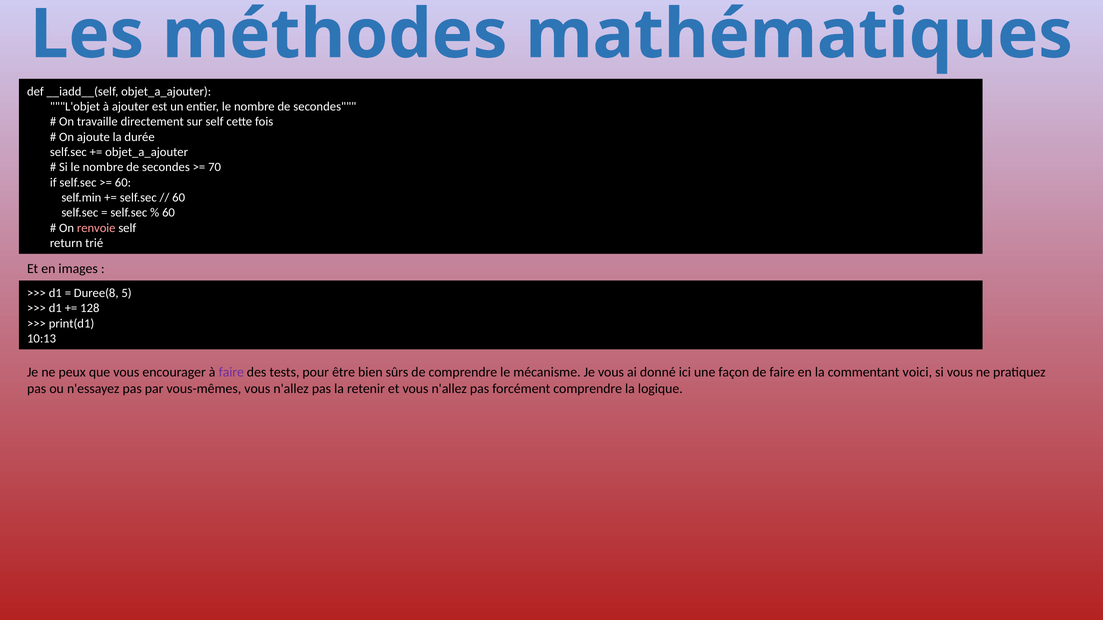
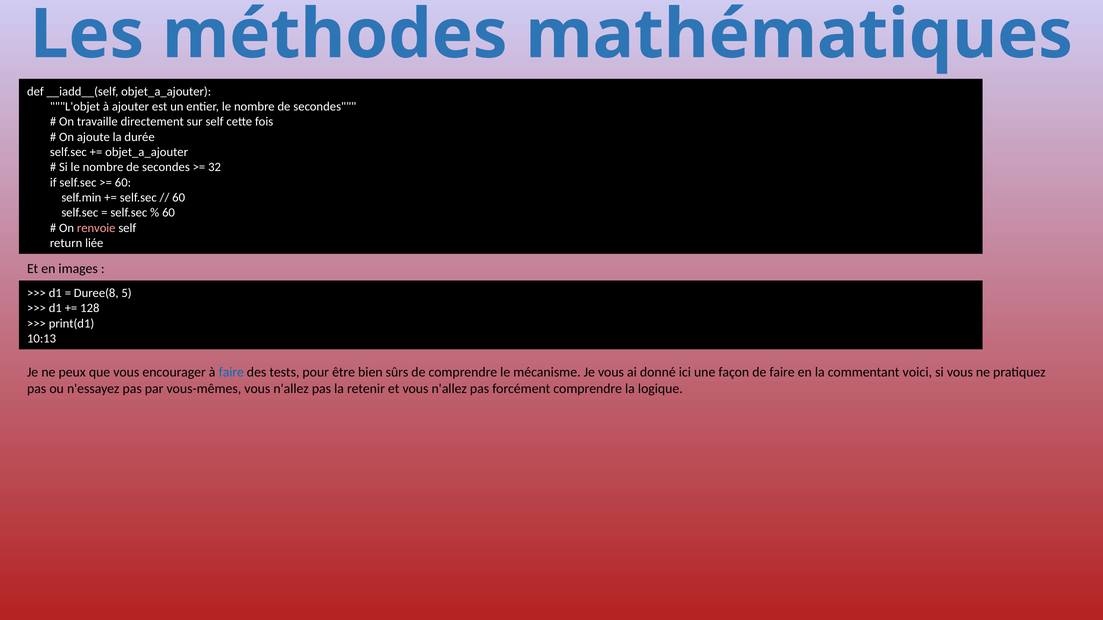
70: 70 -> 32 (215, 167)
trié: trié -> liée (94, 243)
faire colour: purple -> blue (231, 373)
